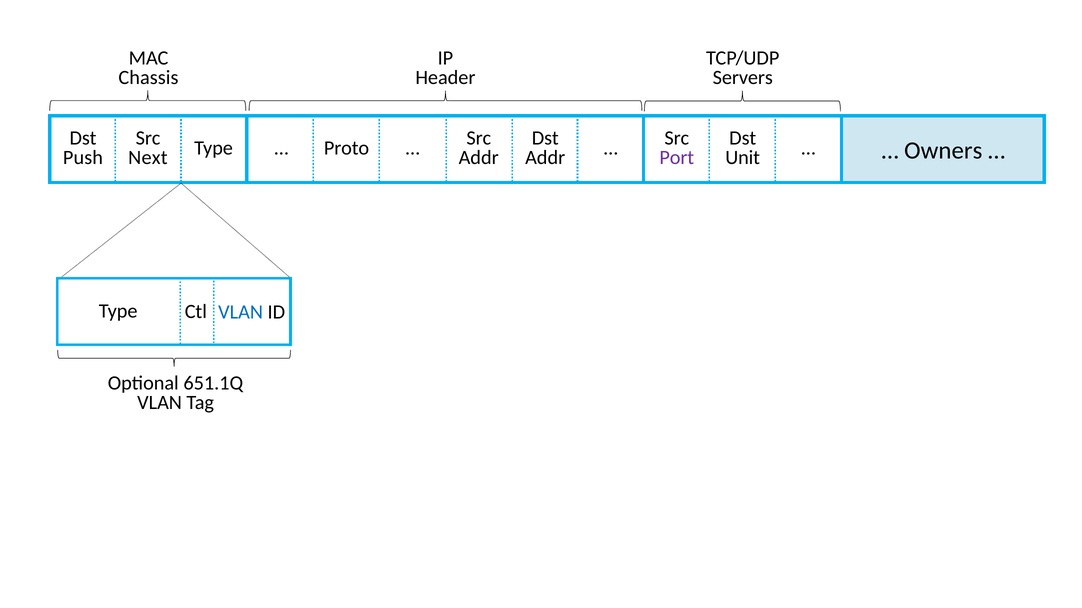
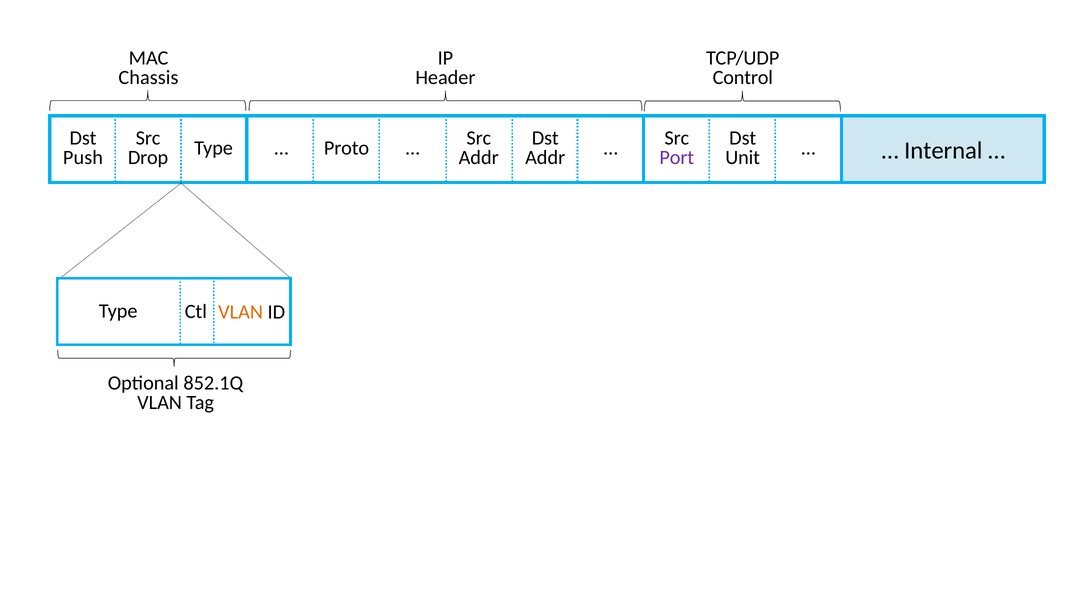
Servers: Servers -> Control (743, 78)
Owners: Owners -> Internal (943, 151)
Next: Next -> Drop (148, 158)
VLAN colour: blue -> orange (241, 312)
651.1Q: 651.1Q -> 852.1Q (213, 384)
